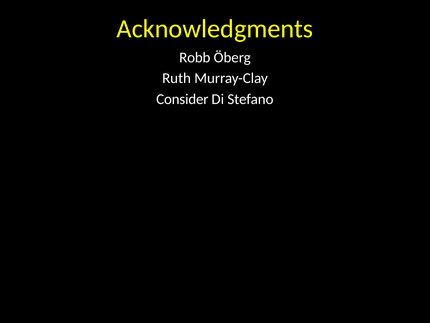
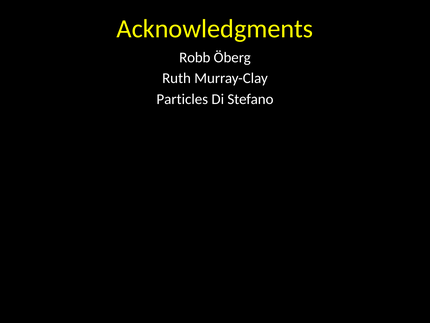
Consider: Consider -> Particles (182, 99)
